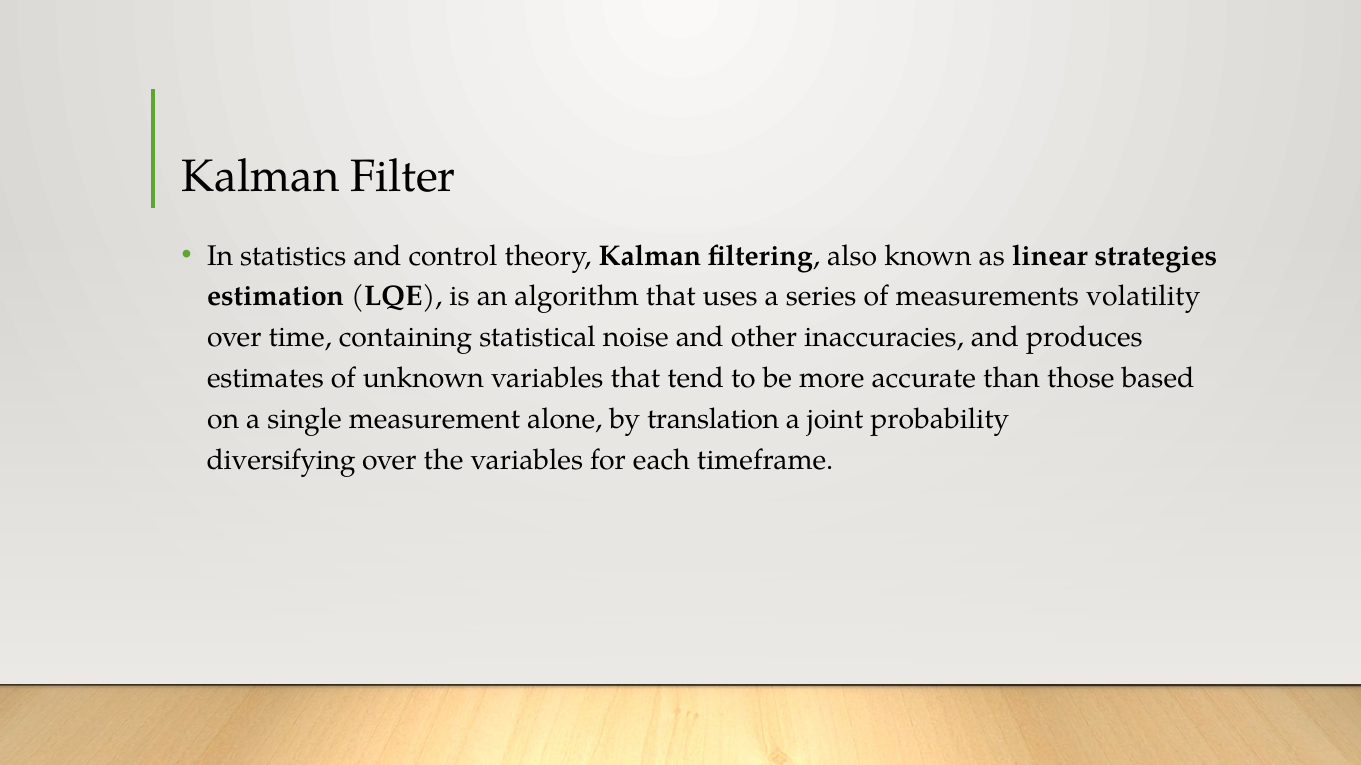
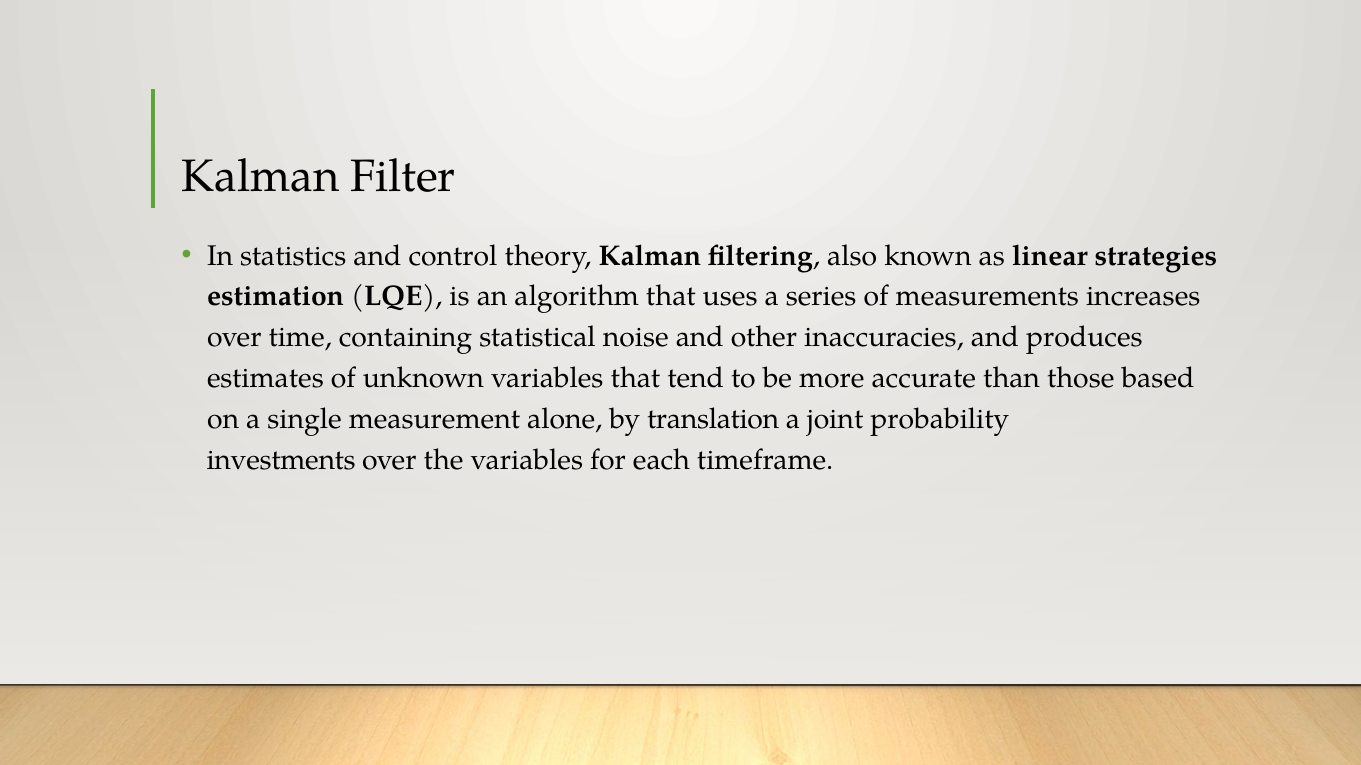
volatility: volatility -> increases (1143, 297)
diversifying: diversifying -> investments (281, 460)
